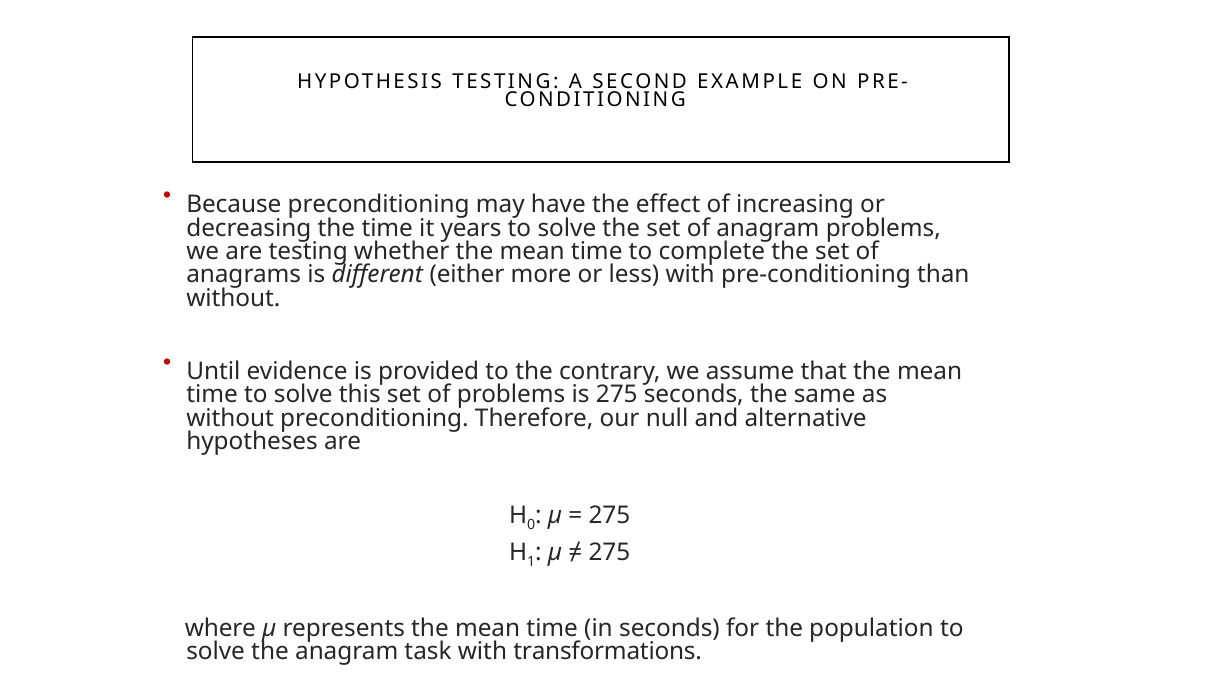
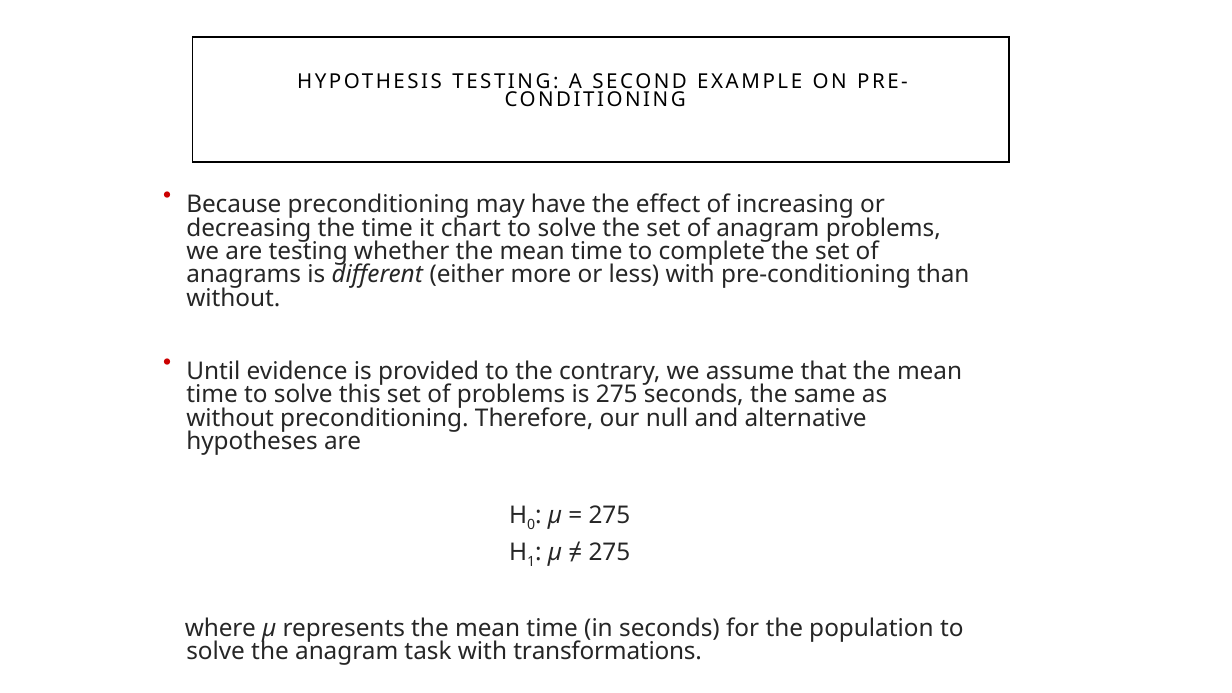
years: years -> chart (471, 228)
